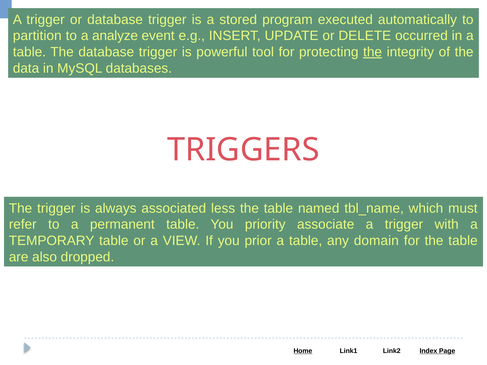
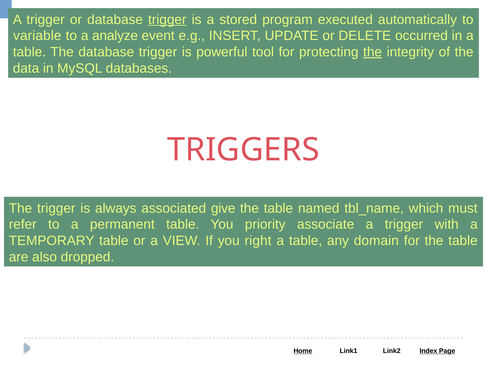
trigger underline: none -> present (167, 20)
partition: partition -> variable (37, 36)
less: less -> give (223, 208)
prior: prior -> right (258, 241)
